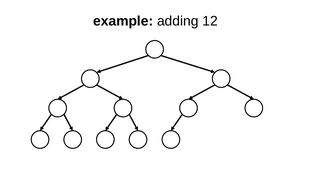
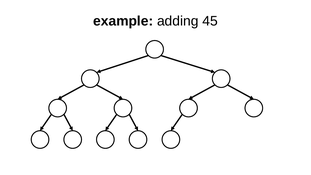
12: 12 -> 45 (210, 21)
